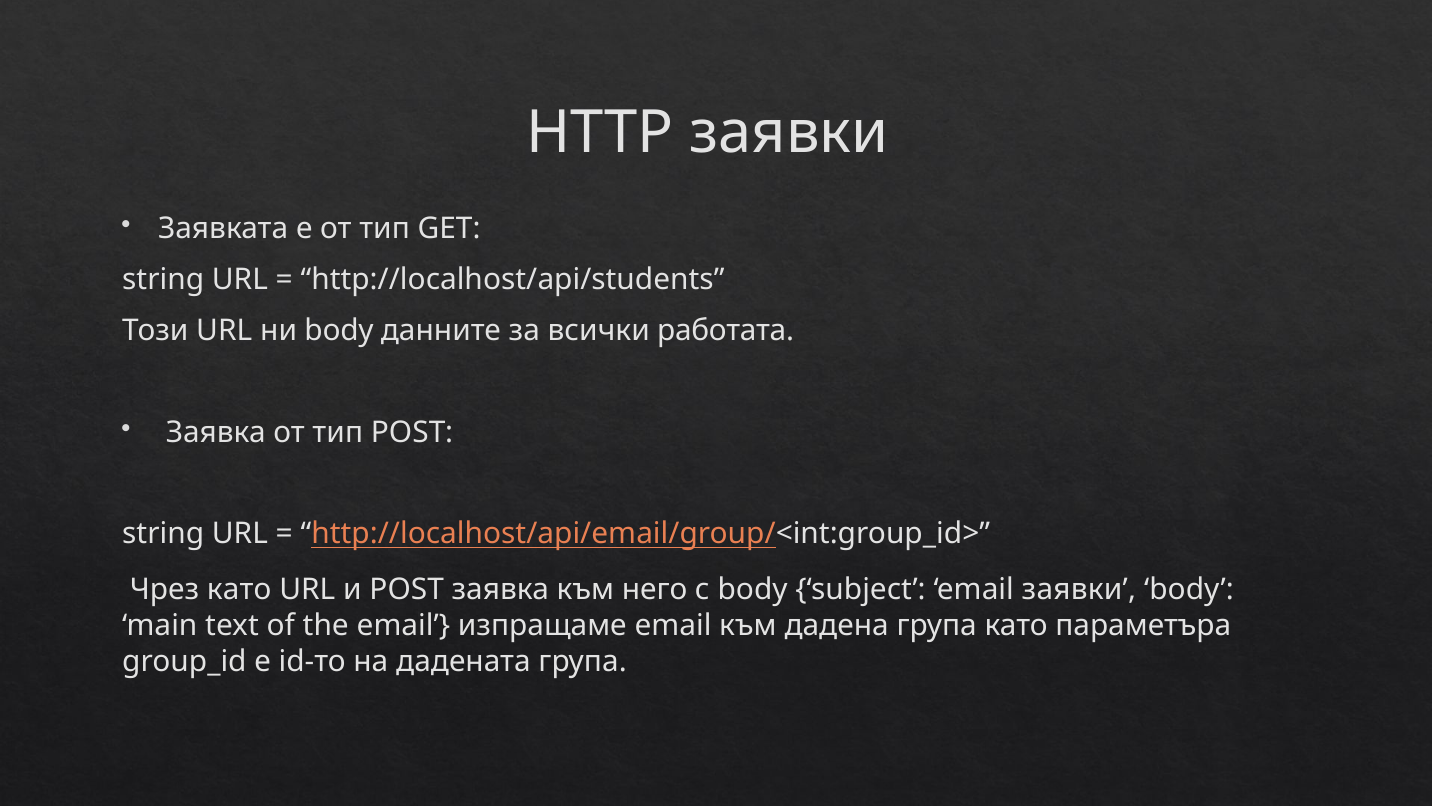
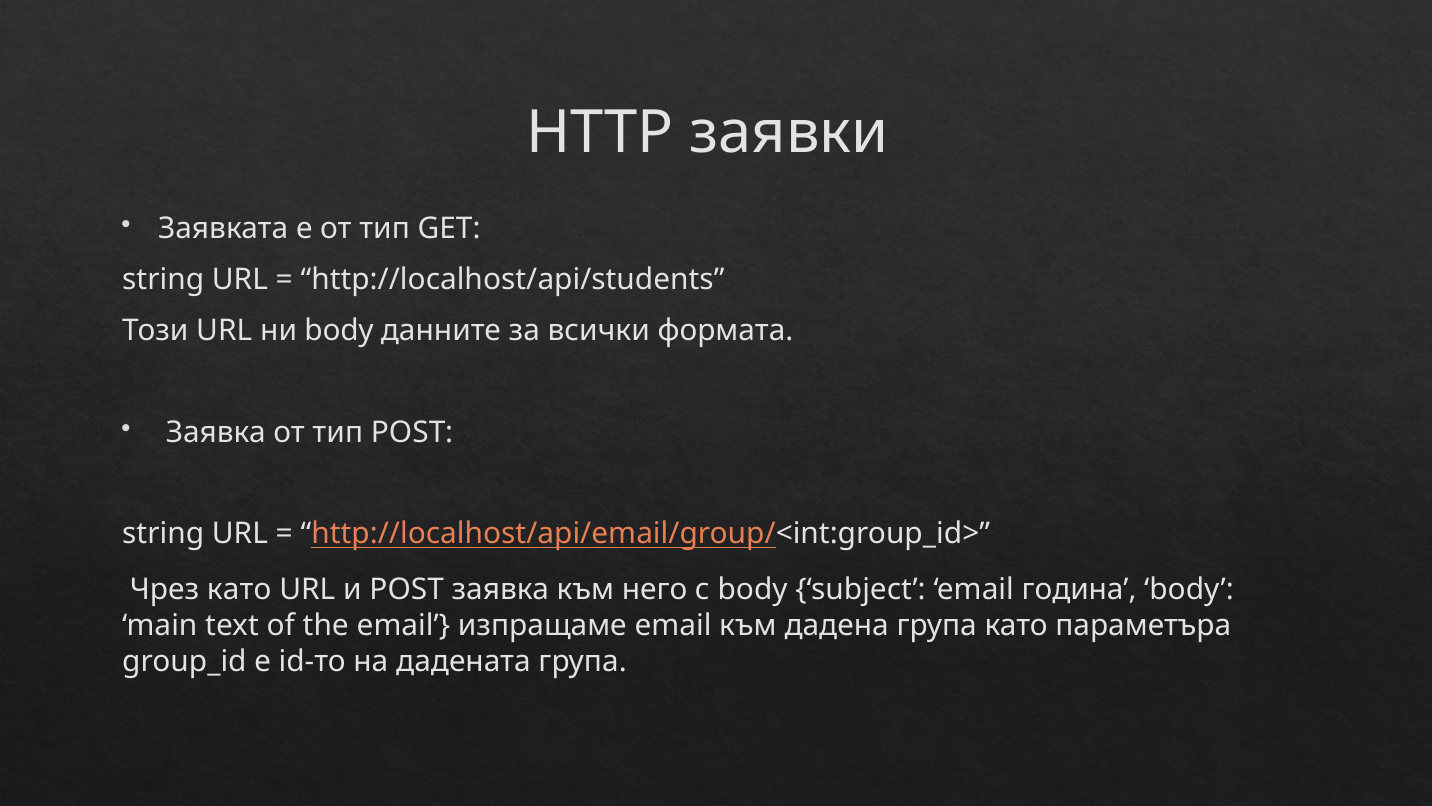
работата: работата -> формата (725, 330)
email заявки: заявки -> година (1079, 589)
